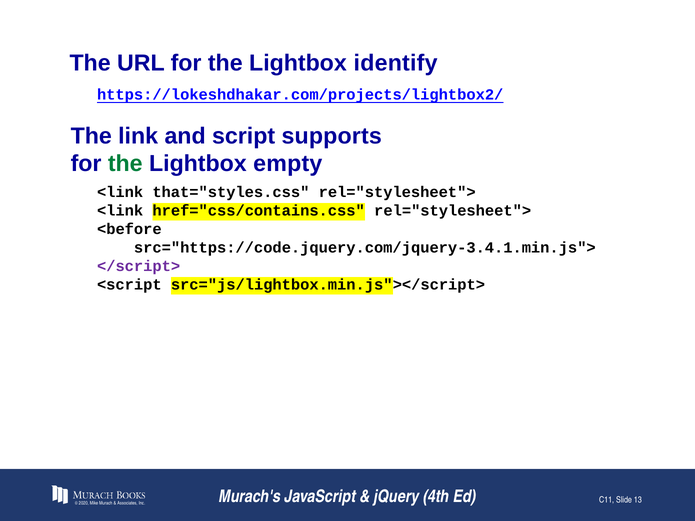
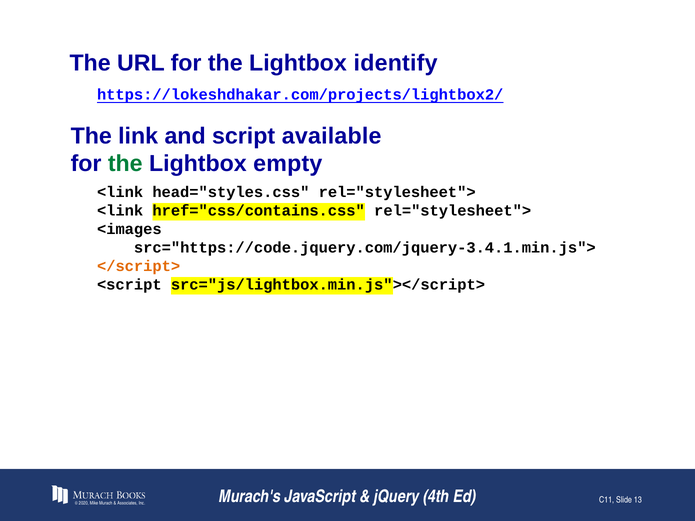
supports: supports -> available (332, 136)
that="styles.css: that="styles.css -> head="styles.css (231, 192)
<before: <before -> <images (129, 229)
</script> colour: purple -> orange (139, 266)
